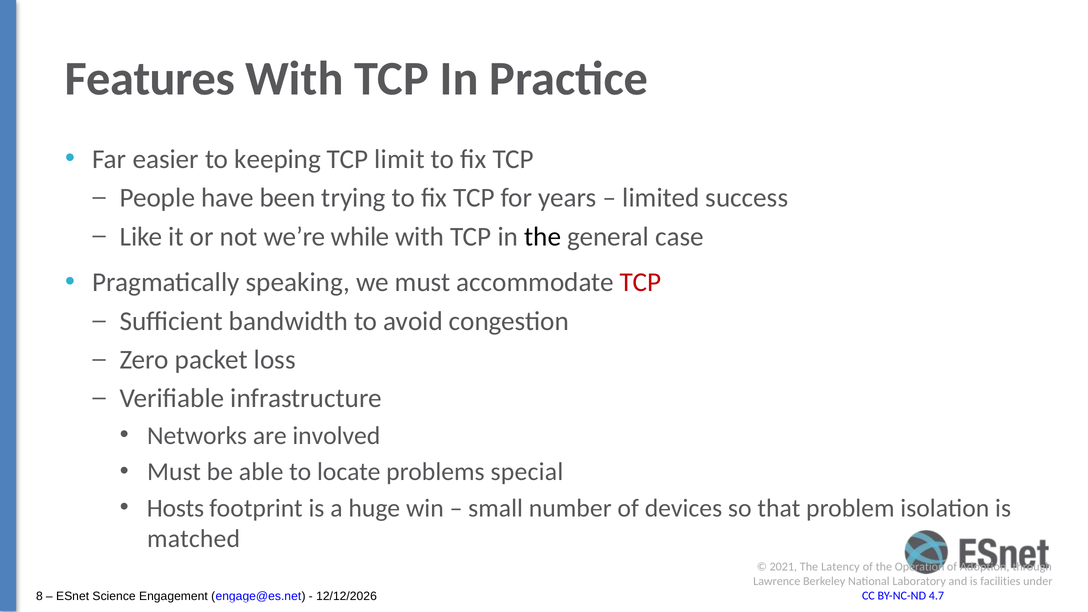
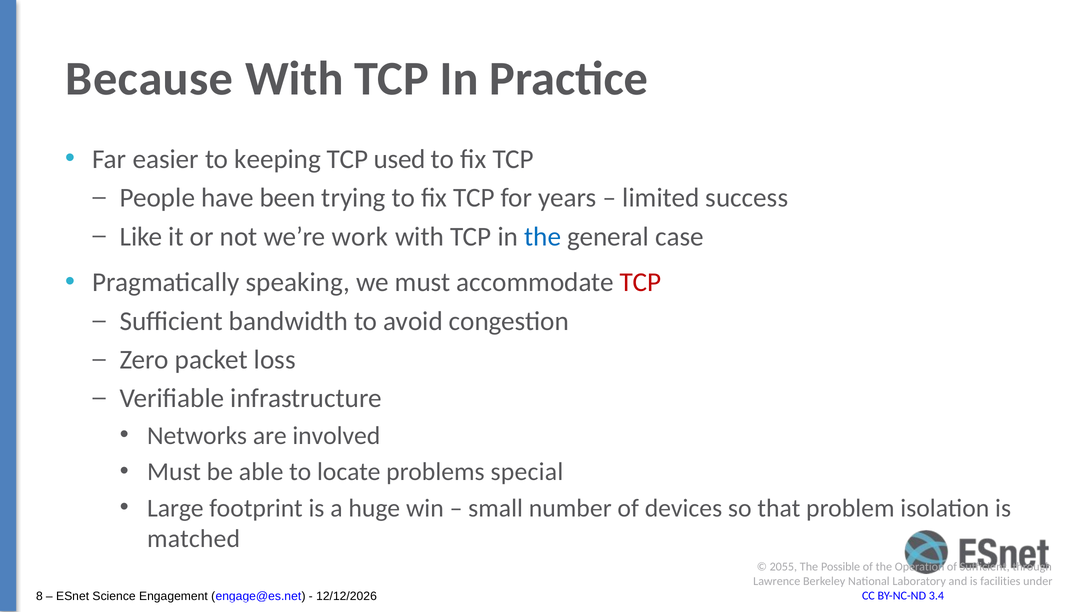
Features: Features -> Because (149, 79)
limit: limit -> used (400, 159)
while: while -> work (360, 237)
the colour: black -> blue (543, 237)
Hosts: Hosts -> Large (175, 508)
2021: 2021 -> 2055 (783, 567)
Latency: Latency -> Possible (841, 567)
of Adoption: Adoption -> Sufficient (985, 567)
4.7: 4.7 -> 3.4 (936, 596)
